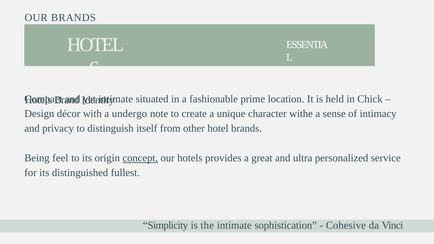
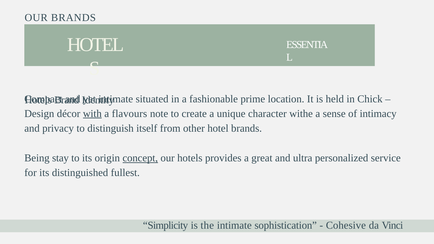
with underline: none -> present (92, 114)
undergo: undergo -> flavours (129, 114)
feel: feel -> stay (60, 158)
